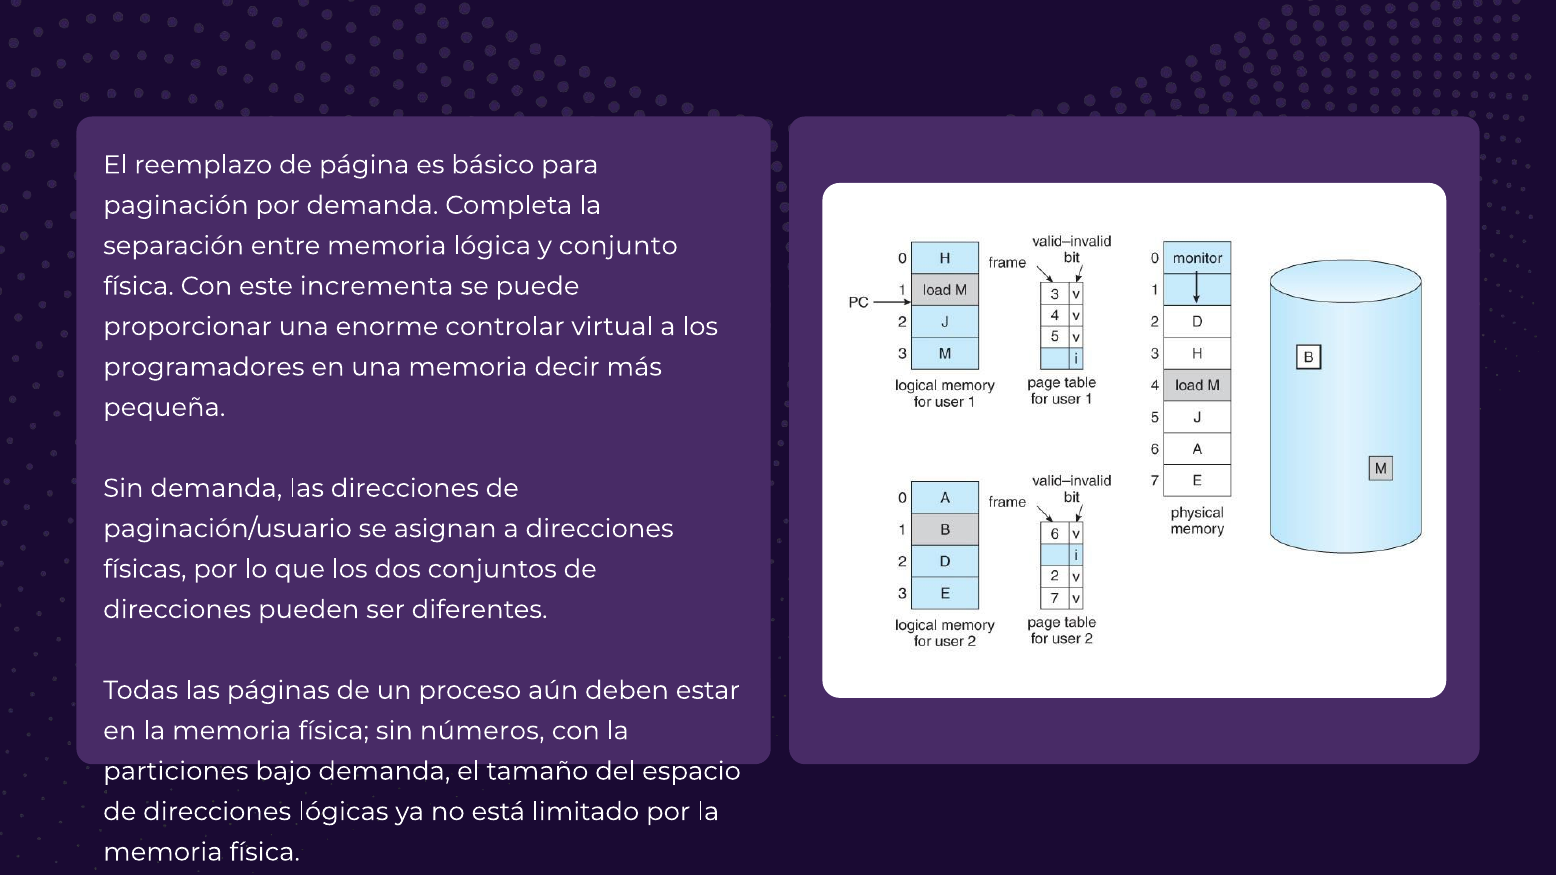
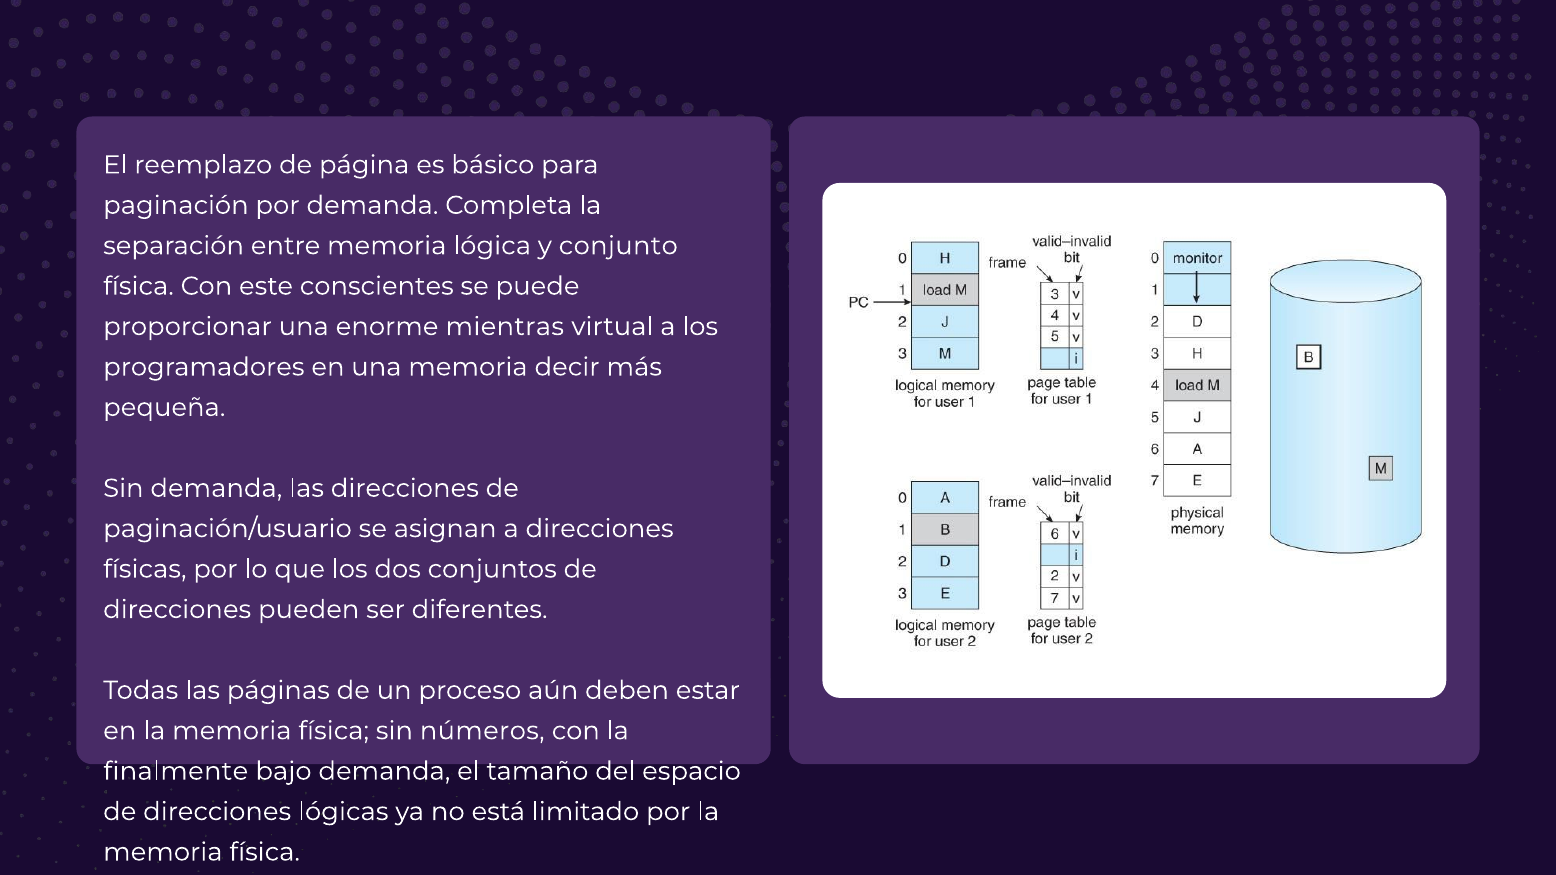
incrementa: incrementa -> conscientes (377, 286)
controlar: controlar -> mientras (505, 327)
particiones: particiones -> finalmente (176, 771)
